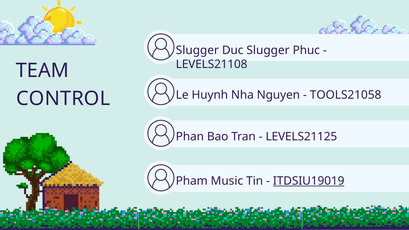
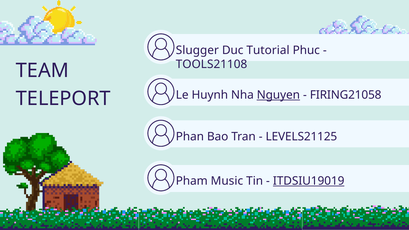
Duc Slugger: Slugger -> Tutorial (268, 50)
LEVELS21108: LEVELS21108 -> TOOLS21108 (212, 64)
Nguyen underline: none -> present (278, 95)
TOOLS21058: TOOLS21058 -> FIRING21058 (346, 95)
CONTROL: CONTROL -> TELEPORT (63, 98)
